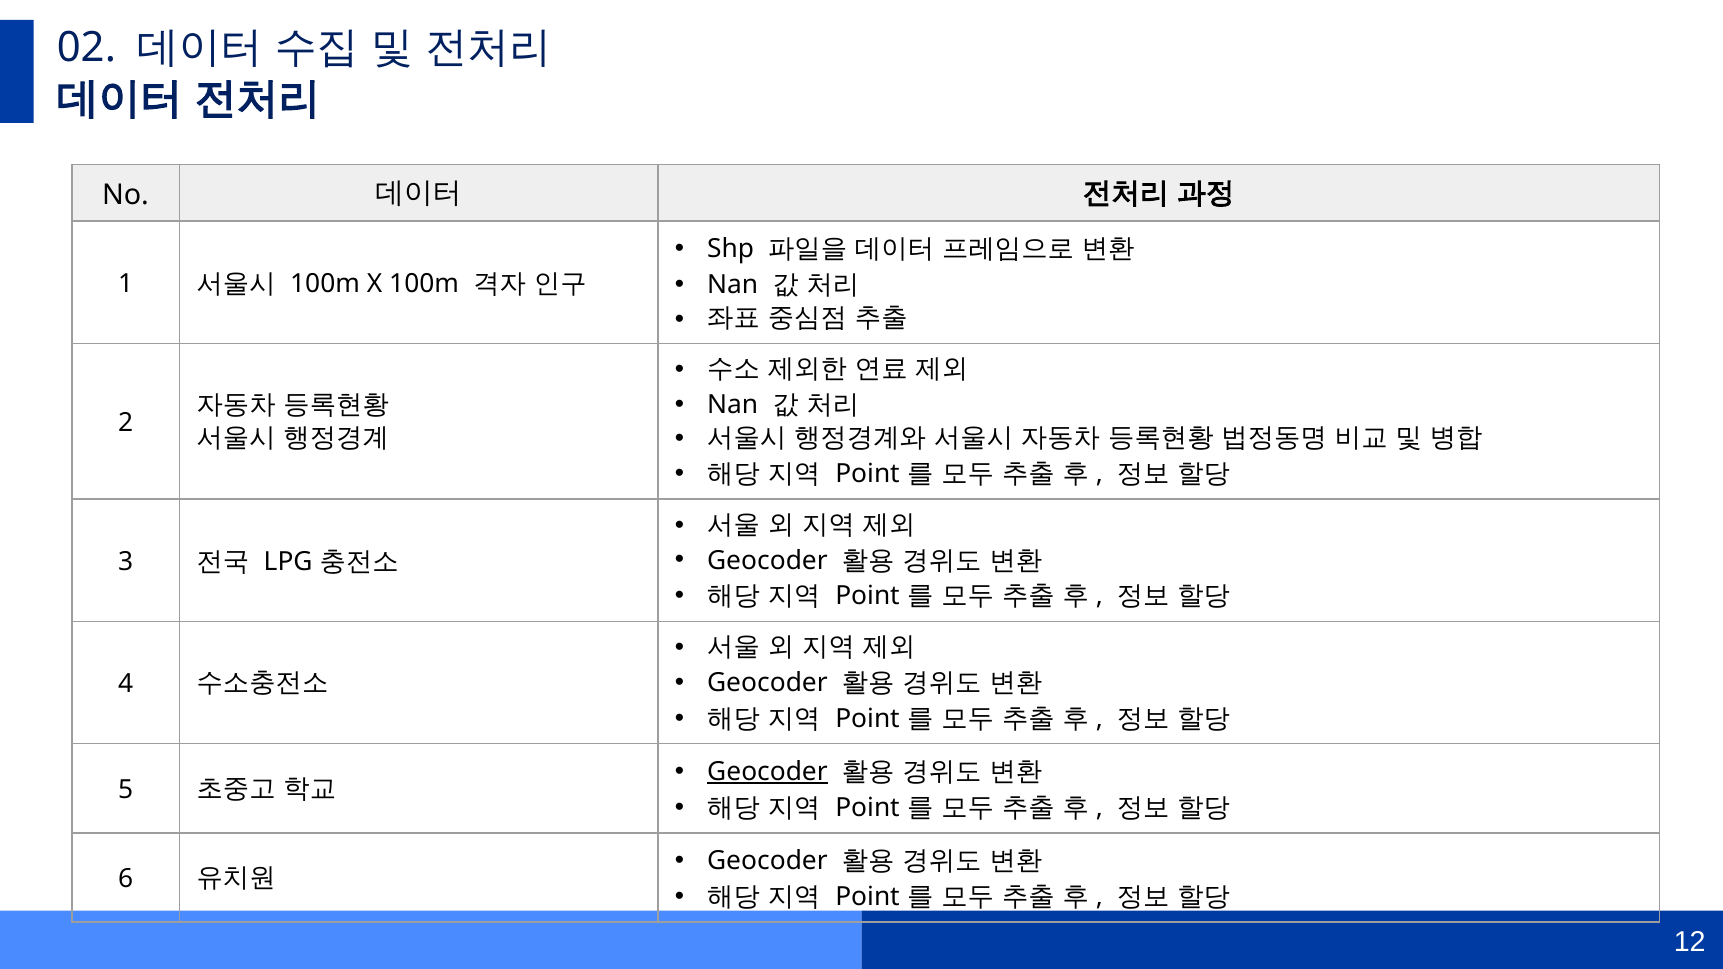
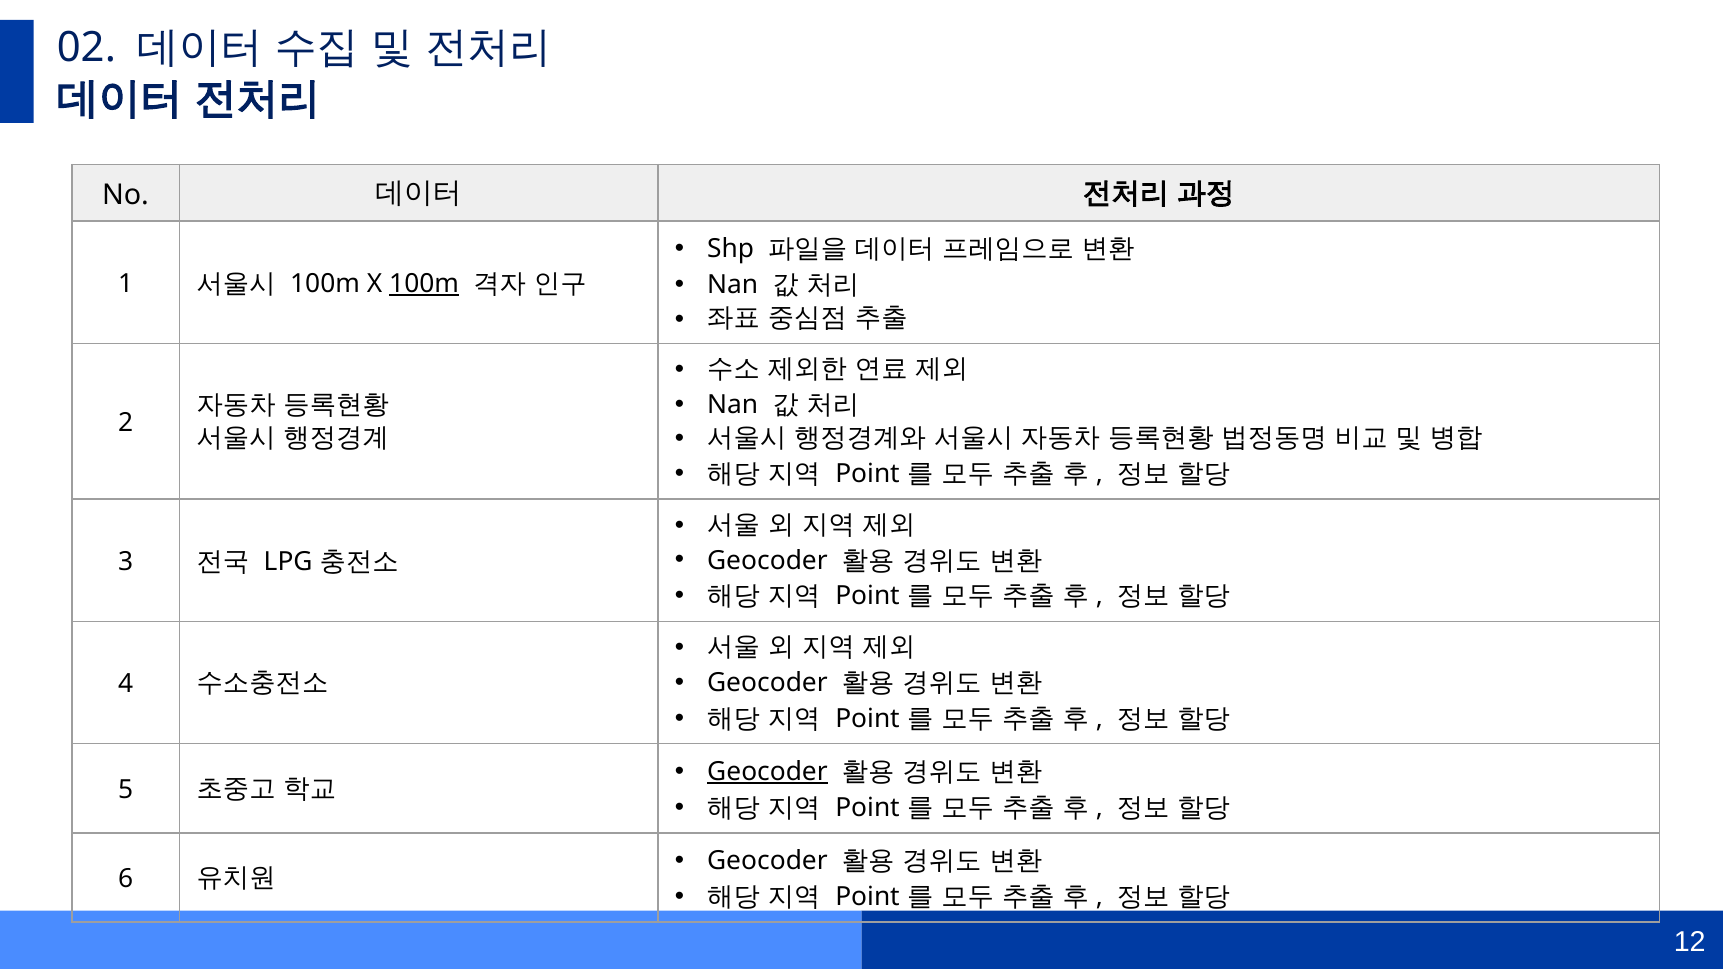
100m underline: none -> present (424, 284)
